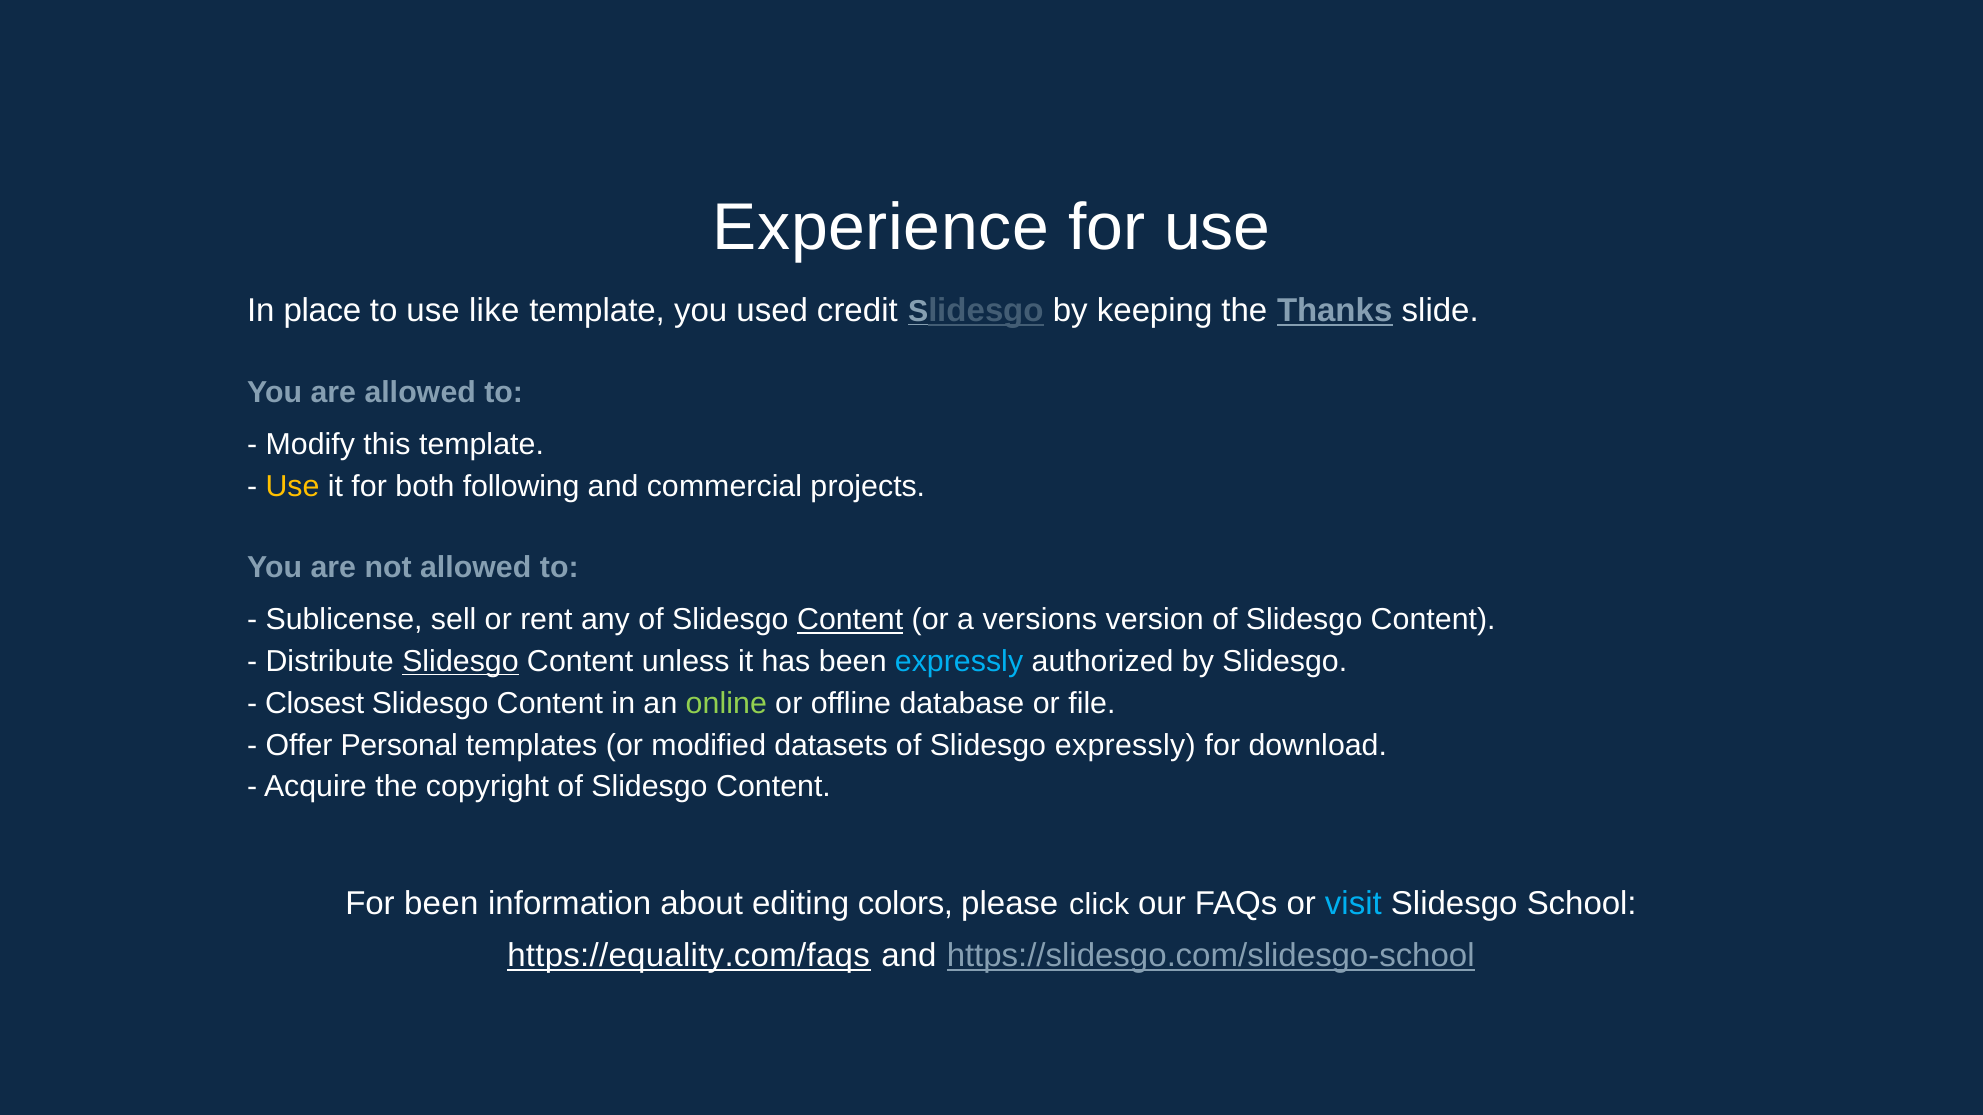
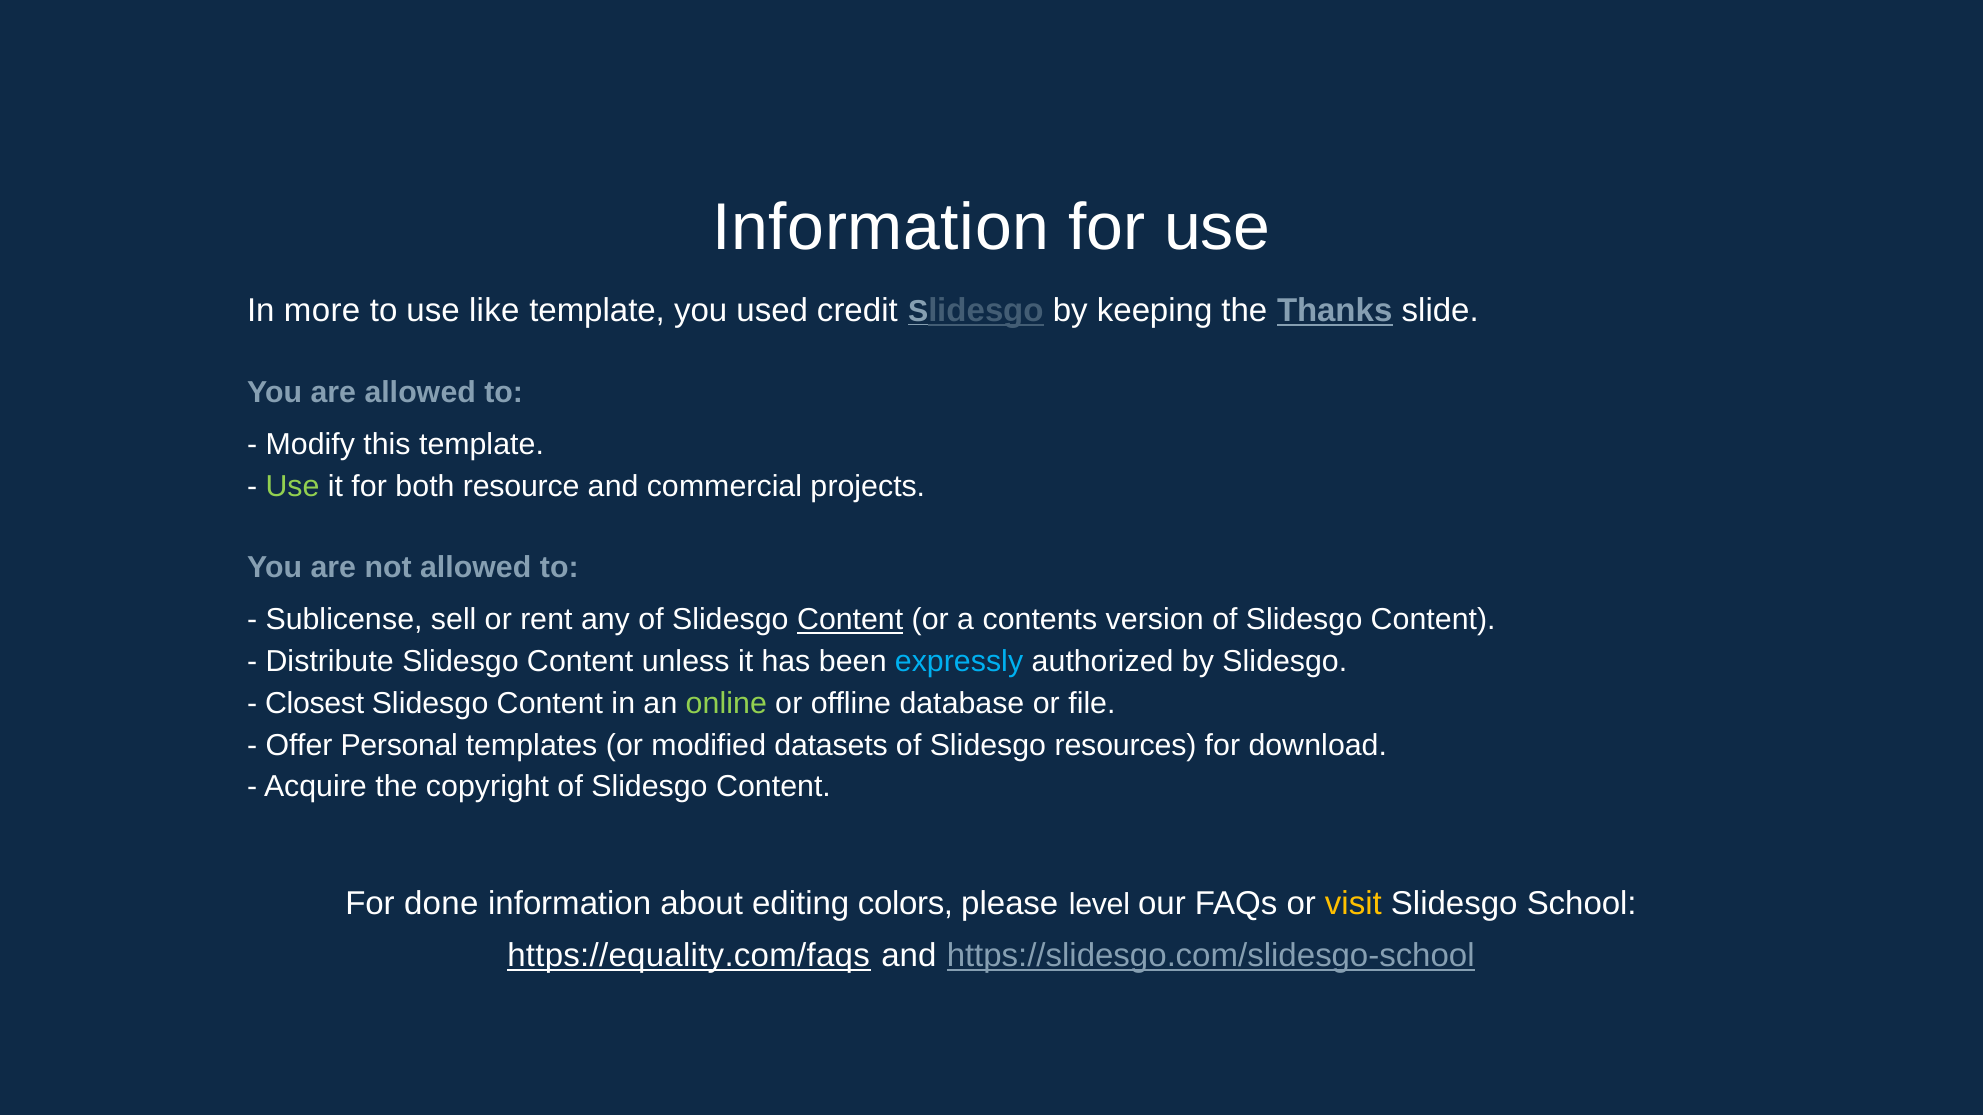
Experience: Experience -> Information (881, 228)
place: place -> more (322, 311)
Use colour: yellow -> light green (293, 487)
following: following -> resource (521, 487)
versions: versions -> contents (1040, 620)
Slidesgo underline: present -> none (460, 662)
Slidesgo expressly: expressly -> resources (1126, 745)
For been: been -> done (441, 904)
click: click -> level (1099, 905)
visit colour: light blue -> yellow (1353, 904)
